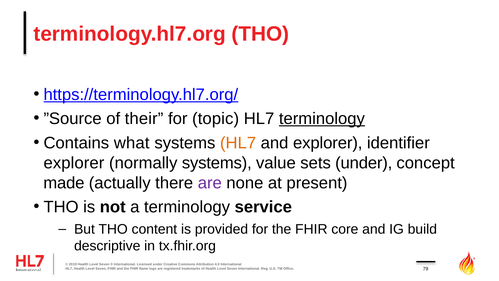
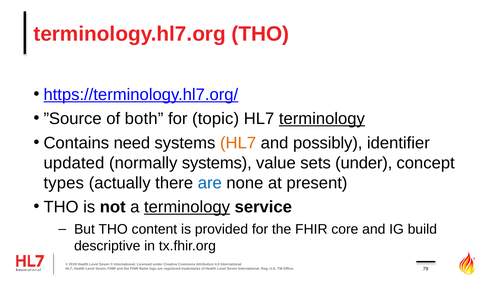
their: their -> both (144, 119)
what: what -> need (132, 143)
and explorer: explorer -> possibly (328, 143)
explorer: explorer -> updated (74, 163)
made: made -> types (64, 183)
are colour: purple -> blue (210, 183)
terminology underline: none -> present (187, 207)
